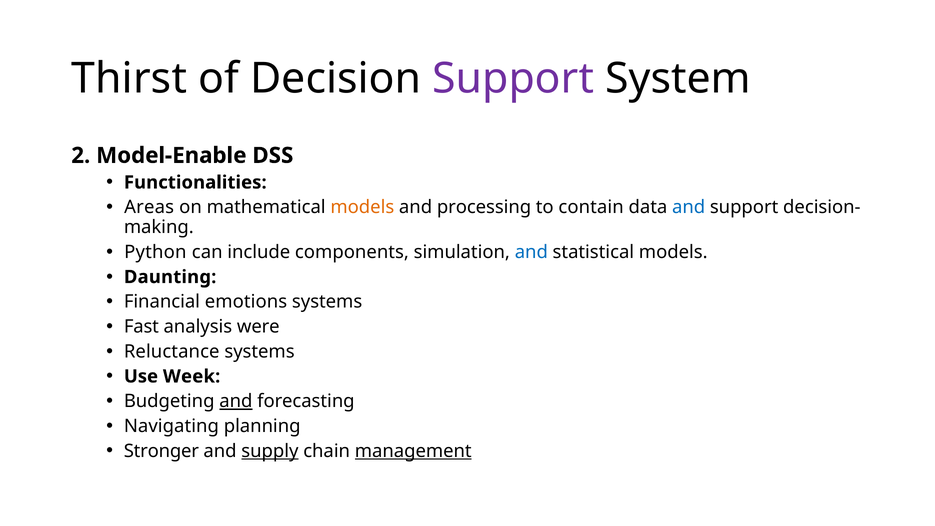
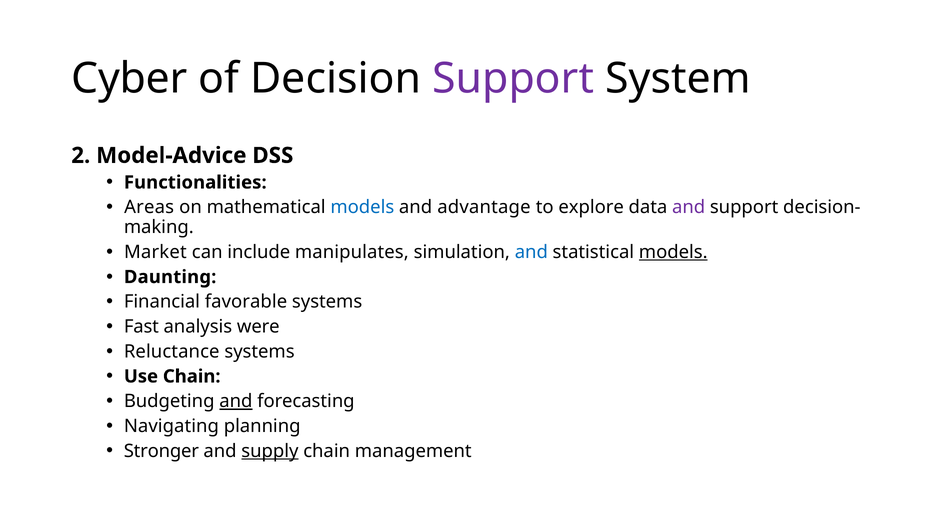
Thirst: Thirst -> Cyber (129, 79)
Model-Enable: Model-Enable -> Model-Advice (171, 155)
models colour: orange -> blue (362, 207)
processing: processing -> advantage (484, 207)
contain: contain -> explore (591, 207)
and colour: blue -> purple (689, 207)
Python: Python -> Market (155, 252)
components: components -> manipulates (352, 252)
models underline: none -> present (673, 252)
emotions: emotions -> favorable (246, 302)
Use Week: Week -> Chain (192, 376)
management underline: present -> none (413, 451)
